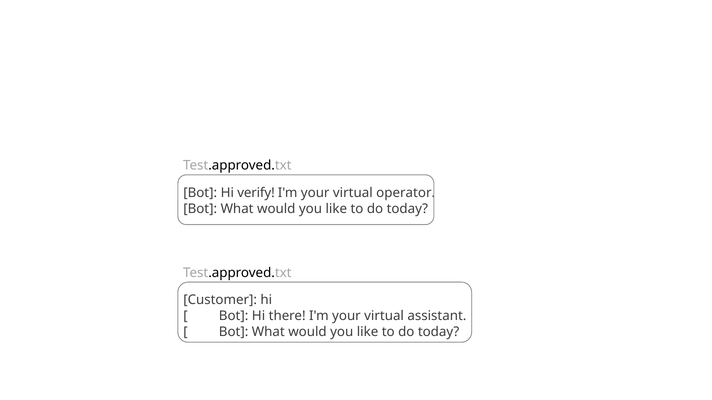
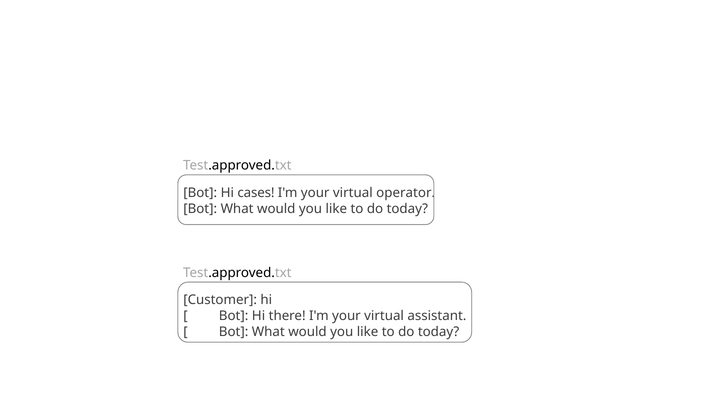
verify: verify -> cases (256, 193)
